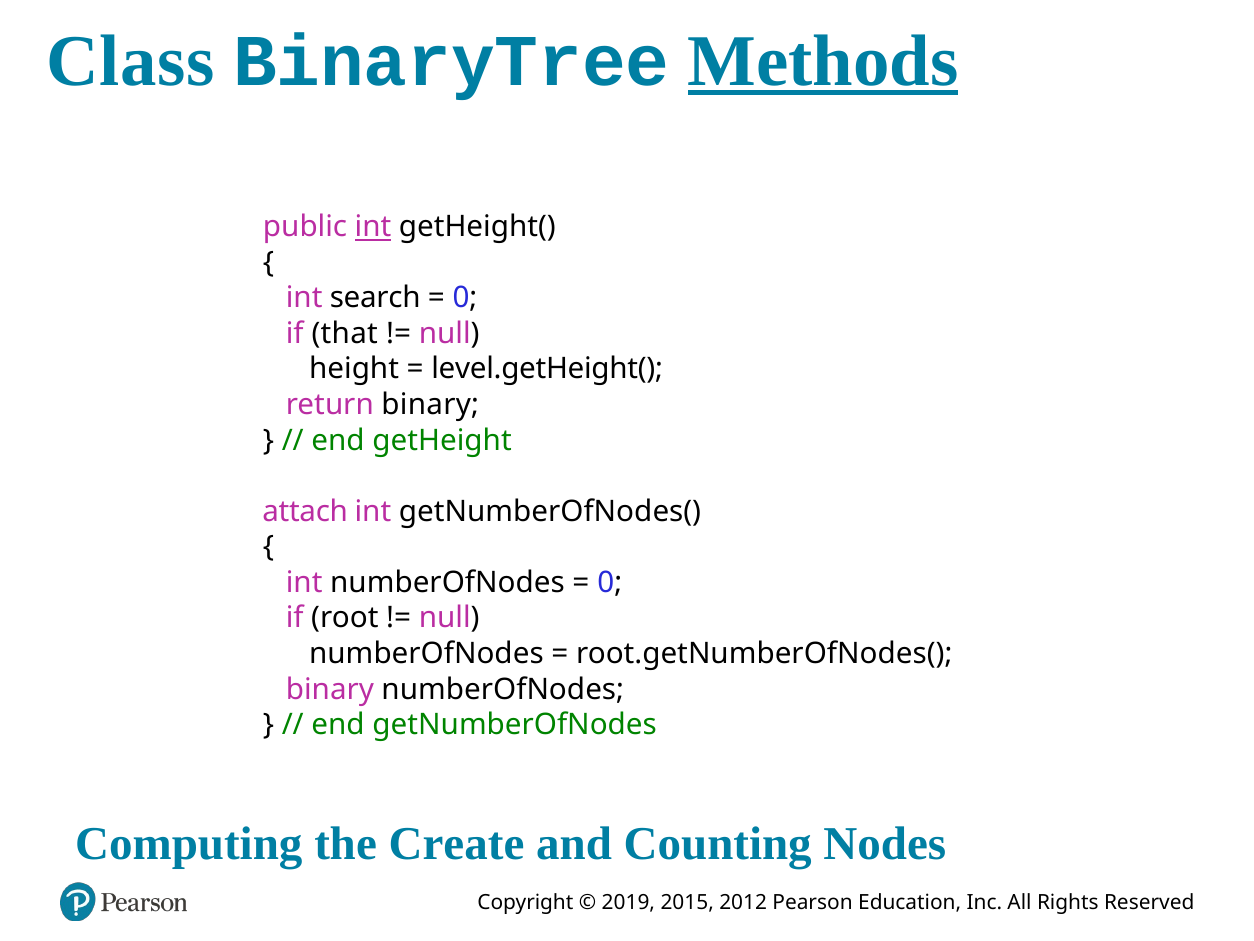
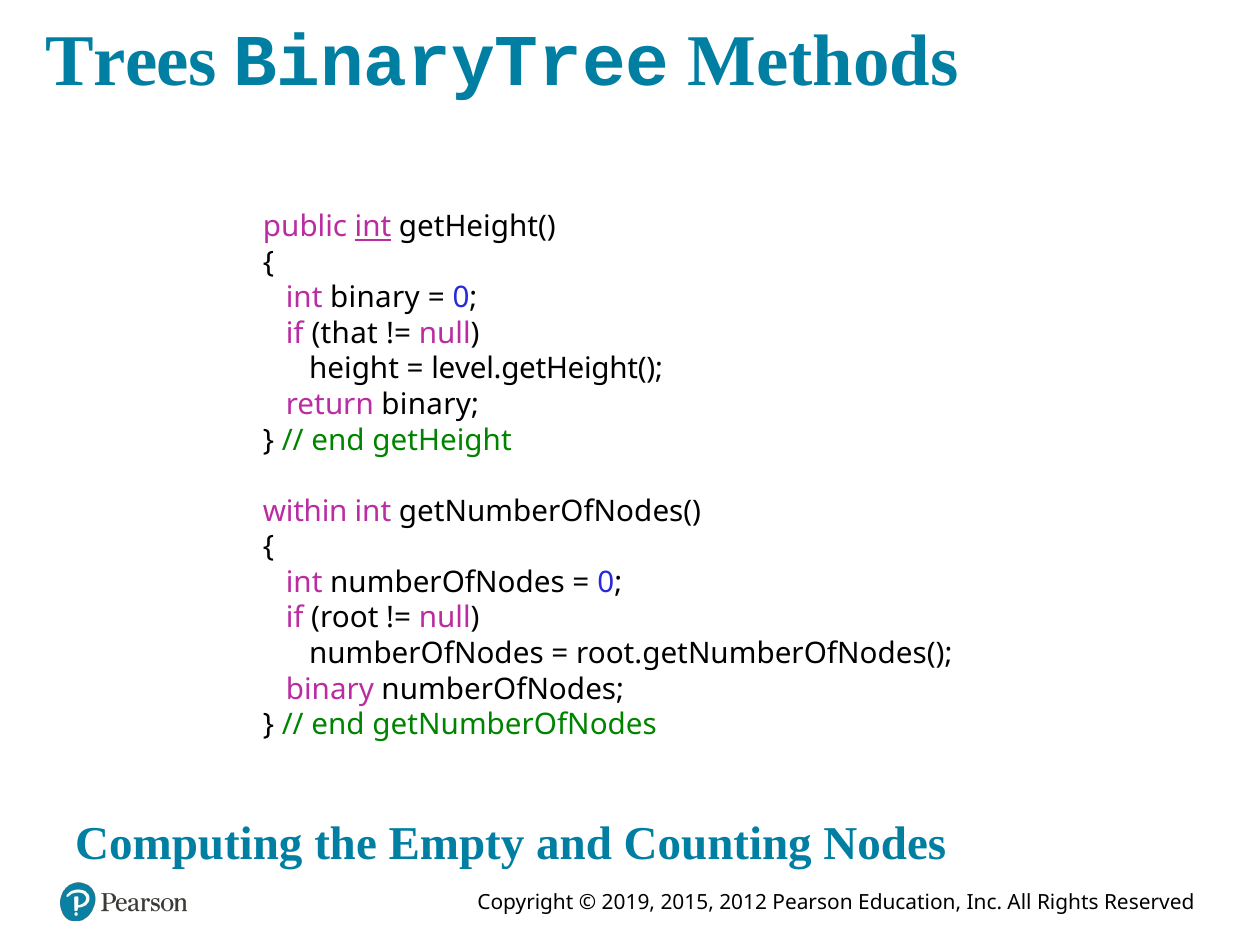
Class: Class -> Trees (131, 61)
Methods underline: present -> none (823, 61)
int search: search -> binary (375, 298)
attach: attach -> within (305, 511)
Create: Create -> Empty (457, 844)
